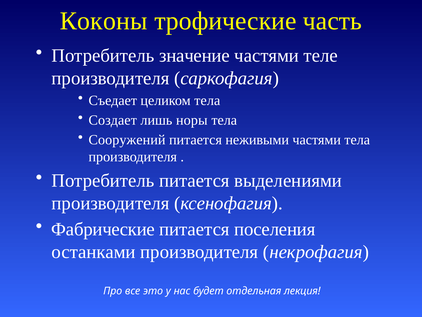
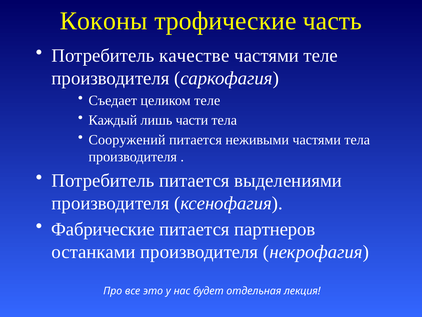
значение: значение -> качестве (194, 56)
целиком тела: тела -> теле (207, 100)
Создает: Создает -> Каждый (113, 120)
норы: норы -> части (192, 120)
поселения: поселения -> партнеров (275, 229)
